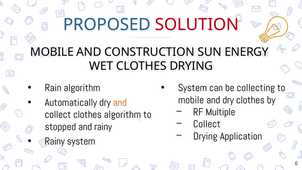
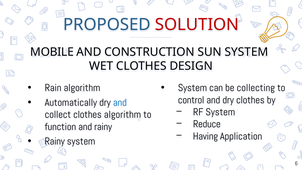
SUN ENERGY: ENERGY -> SYSTEM (246, 52)
CLOTHES DRYING: DRYING -> DESIGN (191, 66)
mobile: mobile -> control (191, 100)
and colour: orange -> blue (120, 102)
RF Multiple: Multiple -> System (220, 112)
Collect: Collect -> Reduce (207, 124)
stopped: stopped -> function (60, 127)
Drying: Drying -> Having (205, 136)
